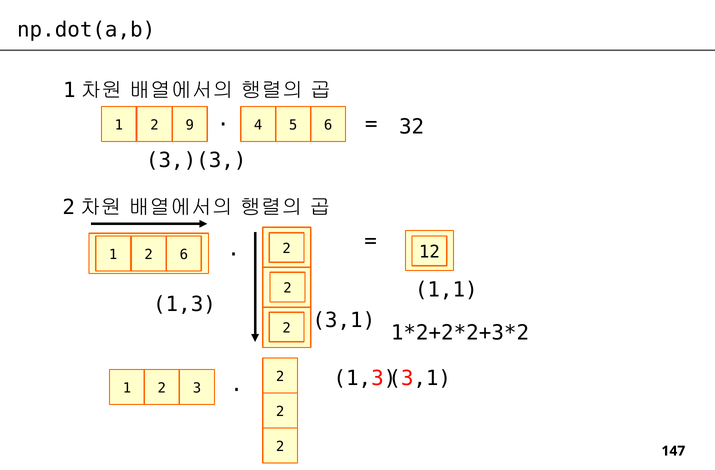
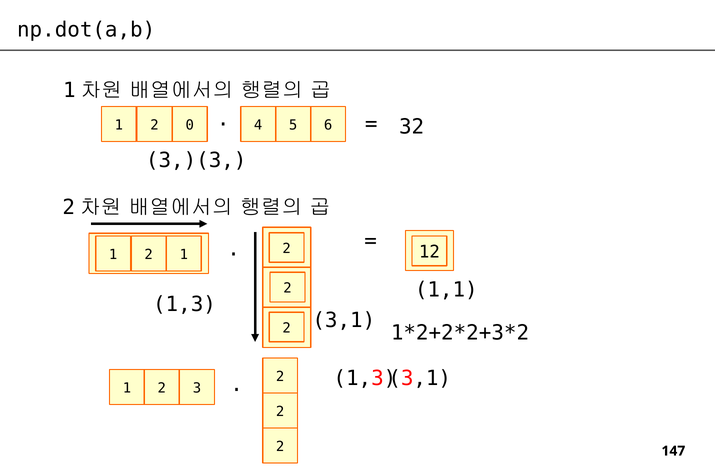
9: 9 -> 0 (190, 125)
1 2 6: 6 -> 1 (184, 254)
